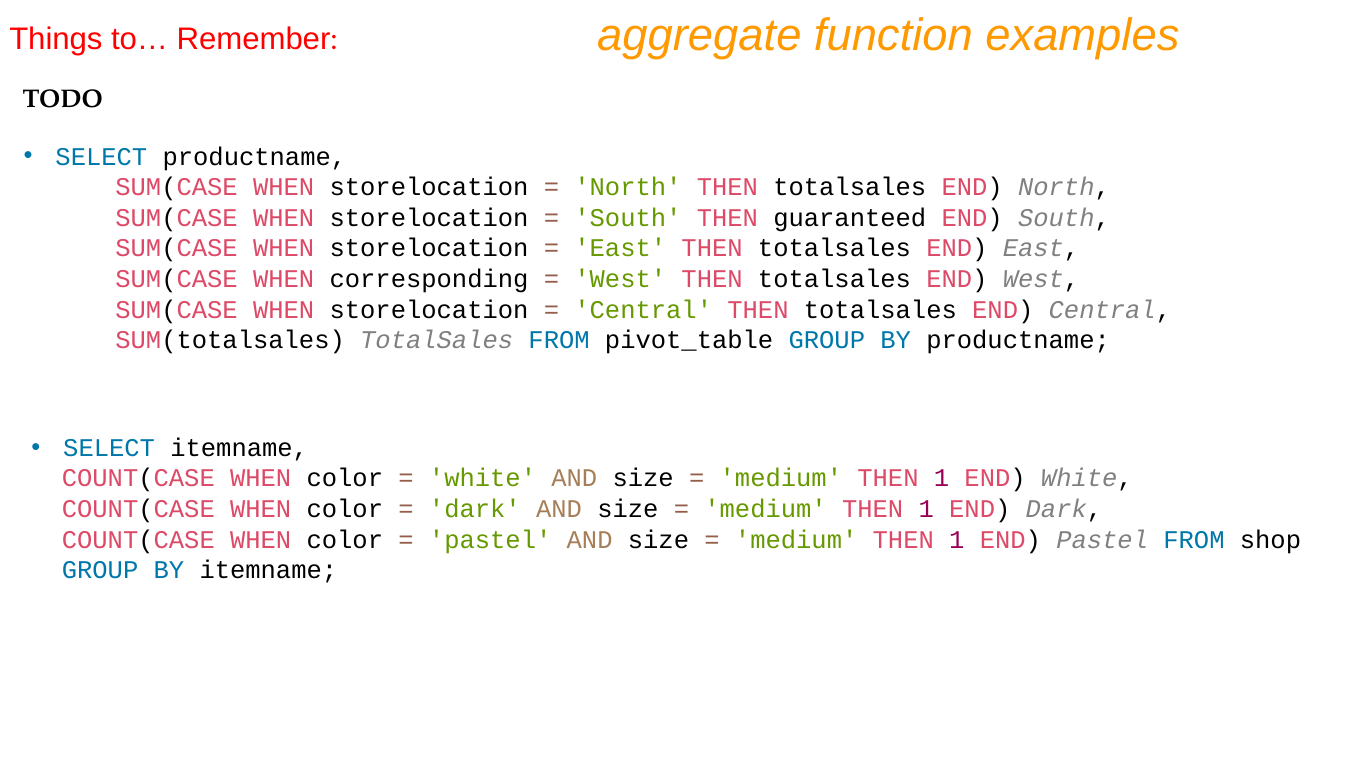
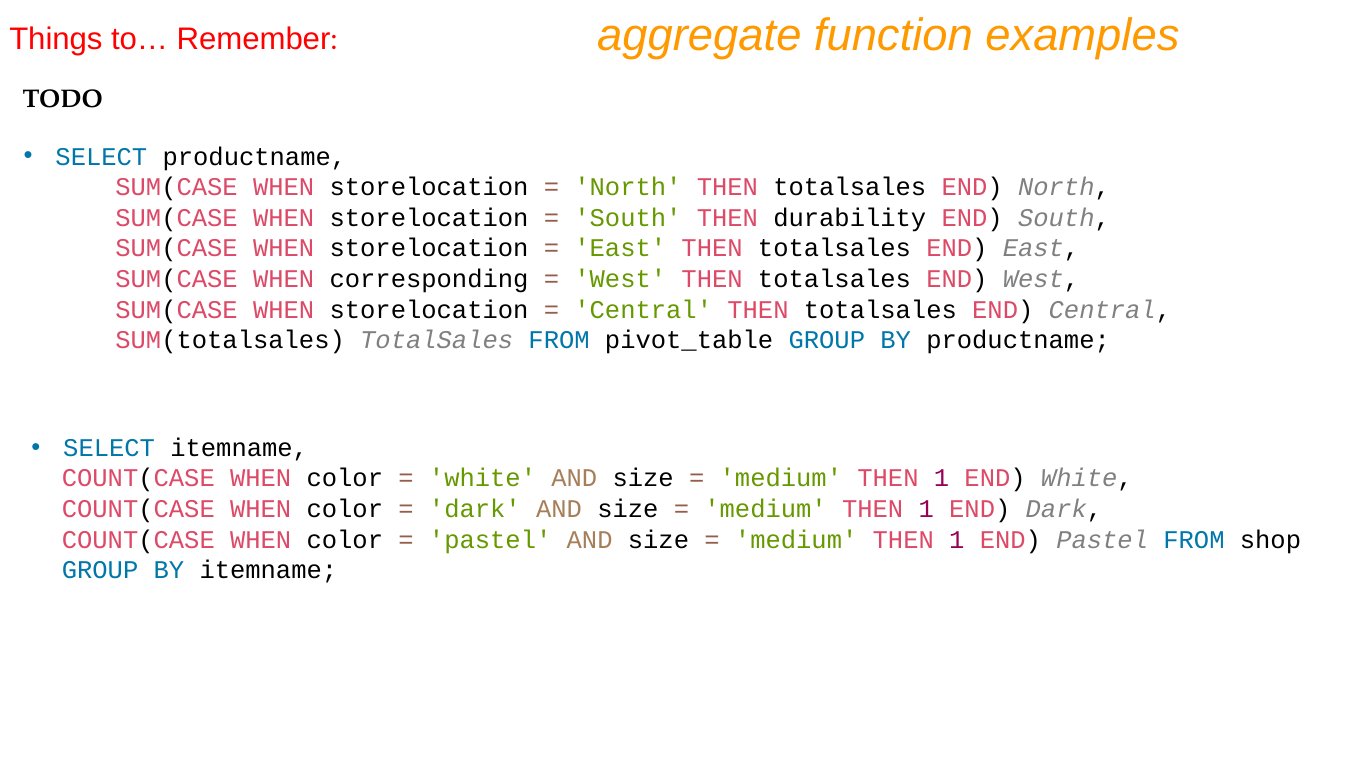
guaranteed: guaranteed -> durability (850, 218)
